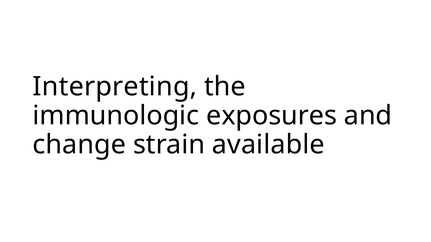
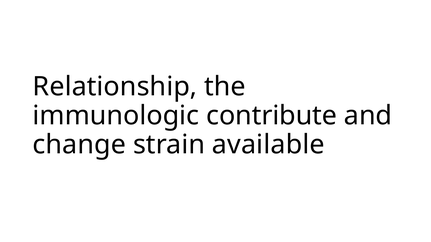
Interpreting: Interpreting -> Relationship (115, 87)
exposures: exposures -> contribute (272, 116)
